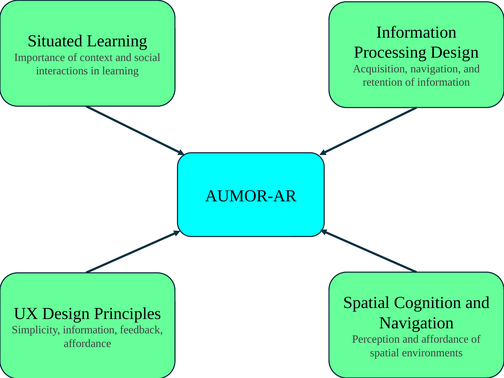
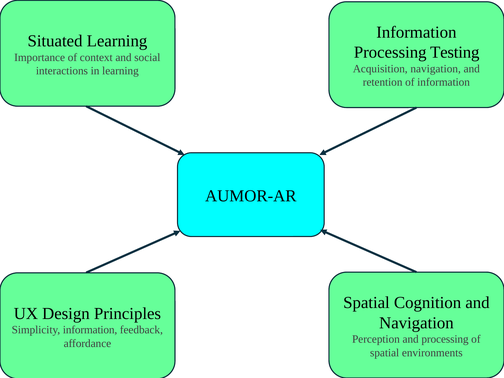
Processing Design: Design -> Testing (455, 52)
and affordance: affordance -> processing (445, 339)
